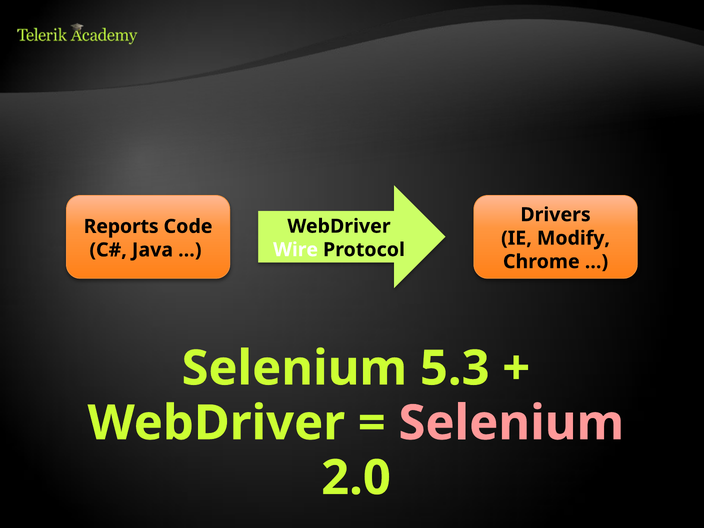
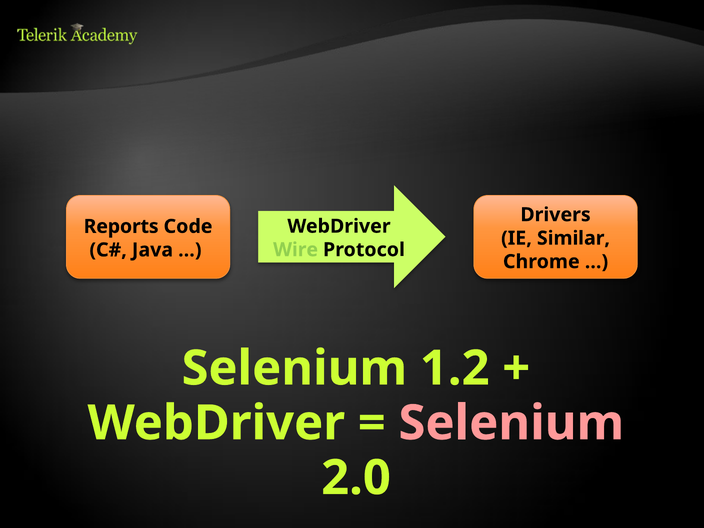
Modify: Modify -> Similar (573, 238)
Wire colour: white -> light green (296, 250)
5.3: 5.3 -> 1.2 (455, 368)
